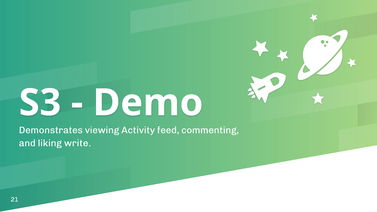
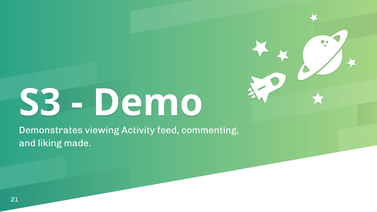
write: write -> made (78, 143)
